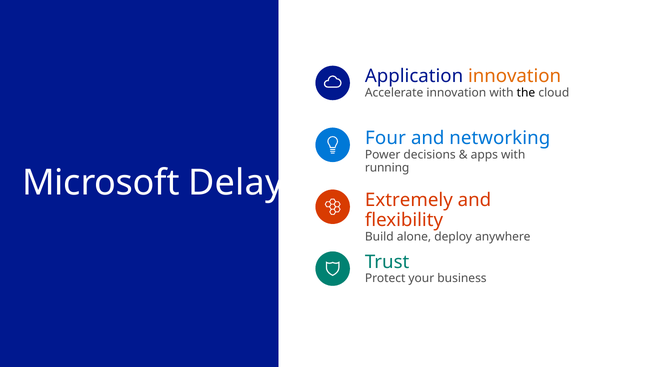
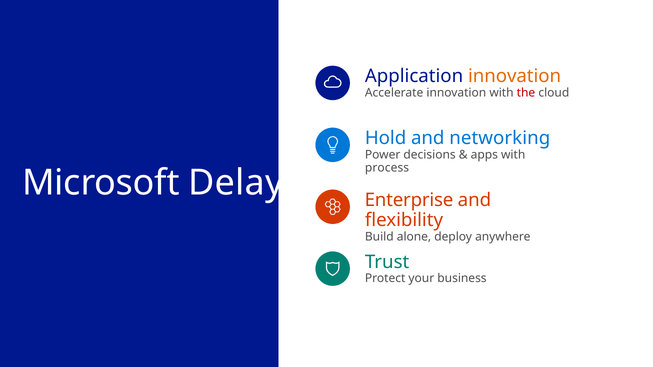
the colour: black -> red (526, 93)
Four: Four -> Hold (386, 138)
running: running -> process (387, 168)
Extremely: Extremely -> Enterprise (409, 200)
